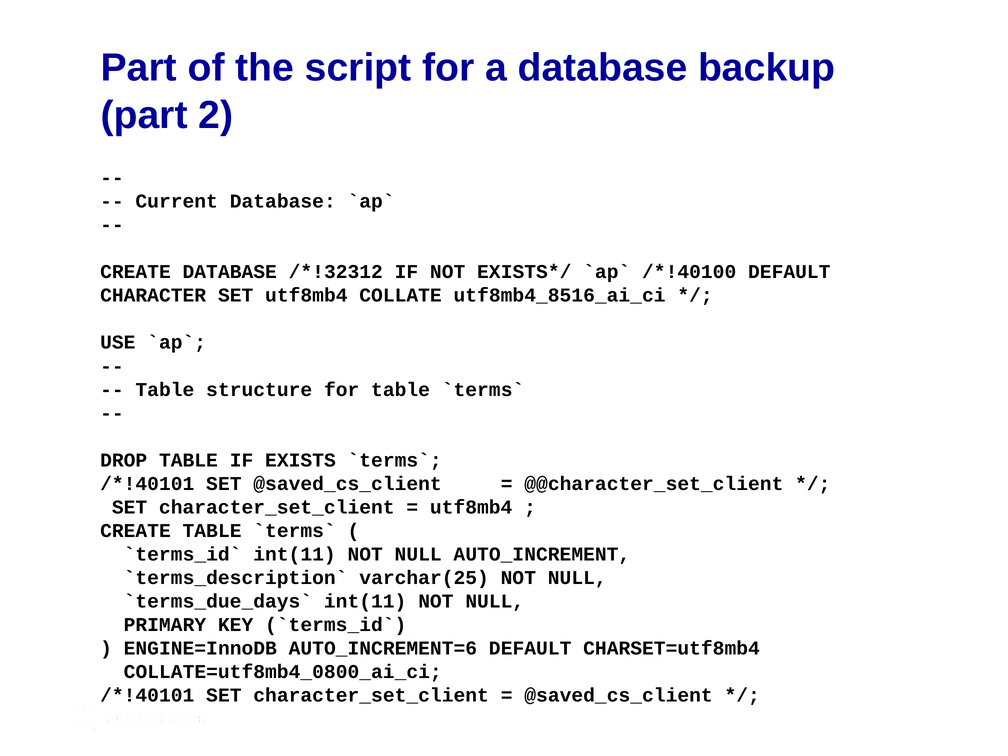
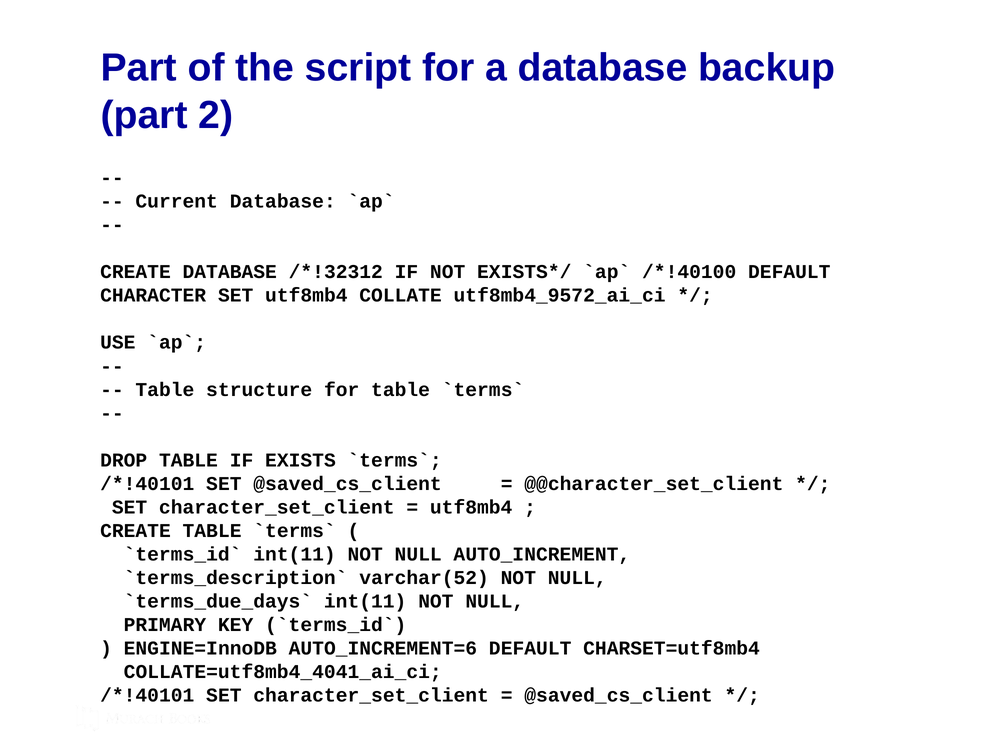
utf8mb4_8516_ai_ci: utf8mb4_8516_ai_ci -> utf8mb4_9572_ai_ci (560, 295)
varchar(25: varchar(25 -> varchar(52 (424, 578)
COLLATE=utf8mb4_0800_ai_ci: COLLATE=utf8mb4_0800_ai_ci -> COLLATE=utf8mb4_4041_ai_ci (283, 672)
